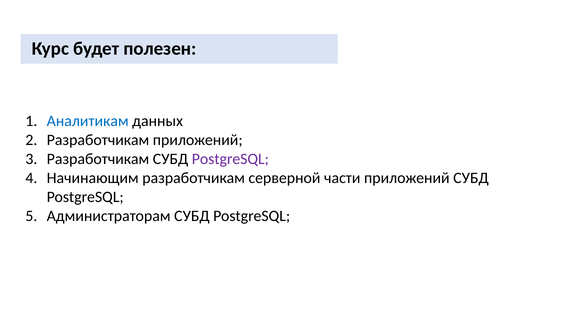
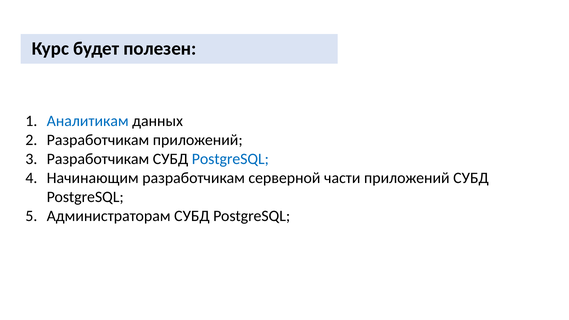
PostgreSQL colour: purple -> blue (230, 159)
